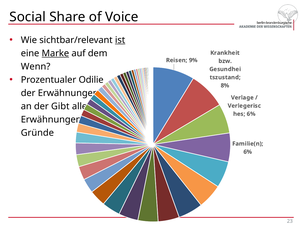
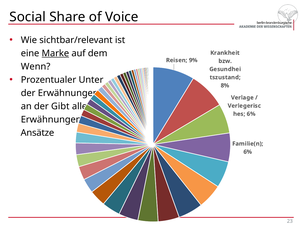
ist underline: present -> none (120, 40)
Odilie: Odilie -> Unter (91, 80)
Gründe: Gründe -> Ansätze (37, 133)
